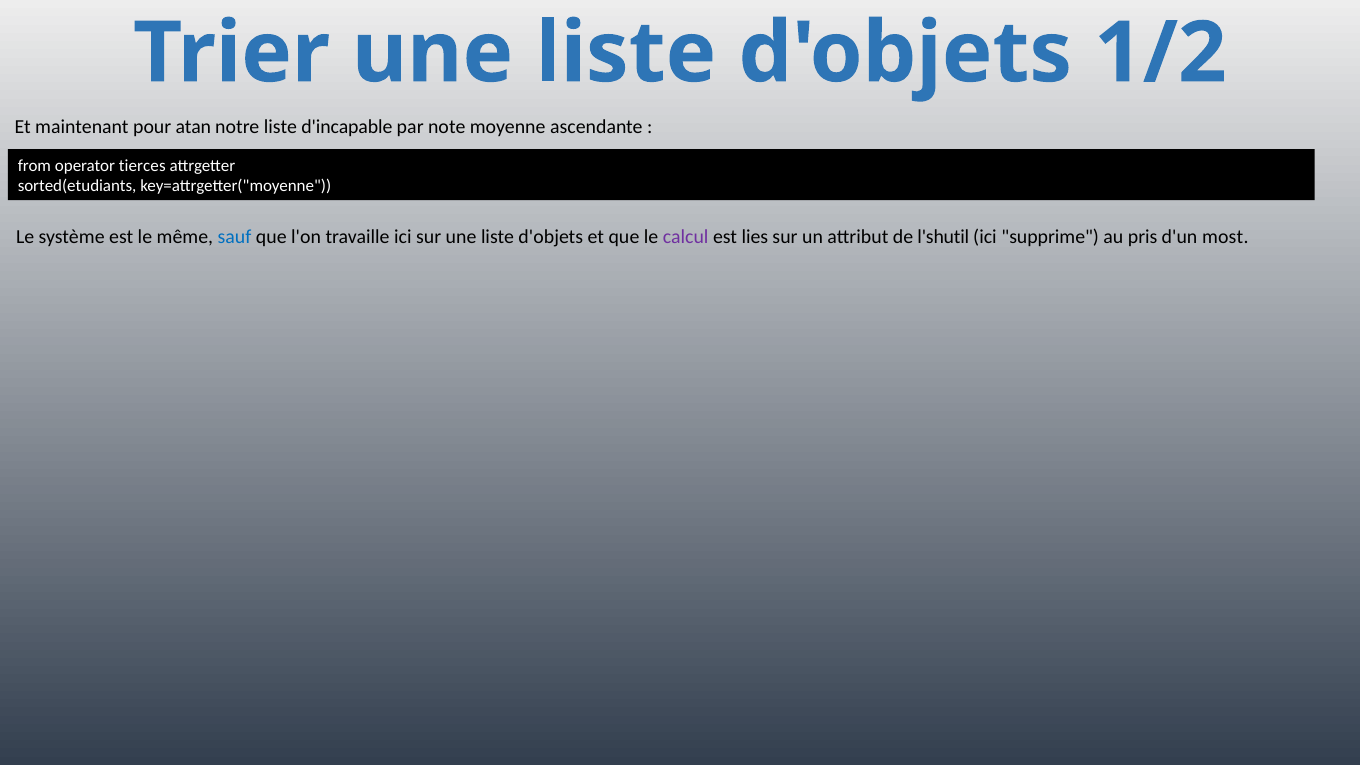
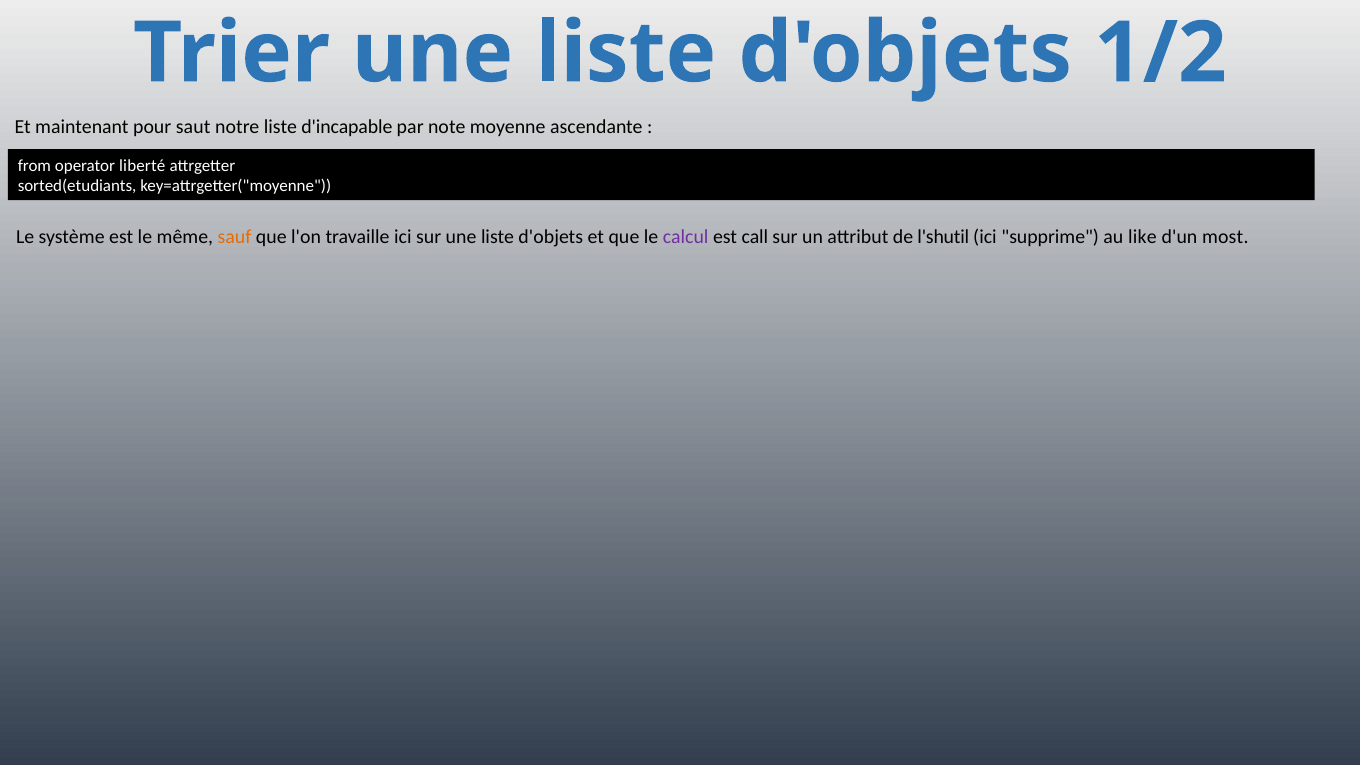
atan: atan -> saut (193, 127)
tierces: tierces -> liberté (142, 166)
sauf colour: blue -> orange (234, 237)
lies: lies -> call (755, 237)
pris: pris -> like (1142, 237)
